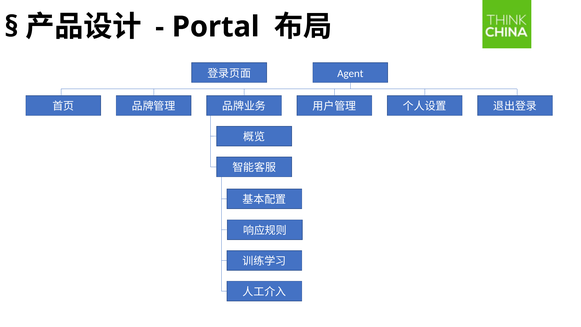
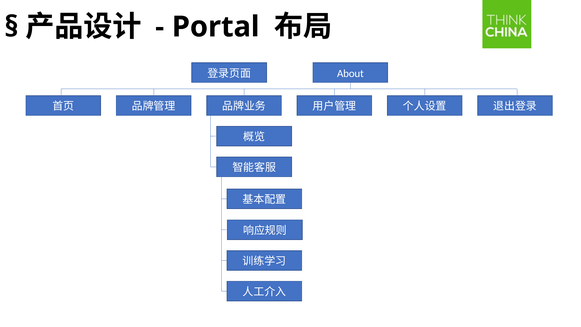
Agent: Agent -> About (350, 73)
